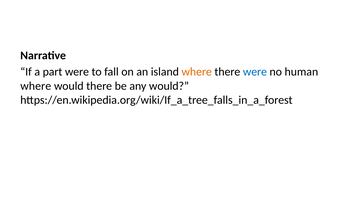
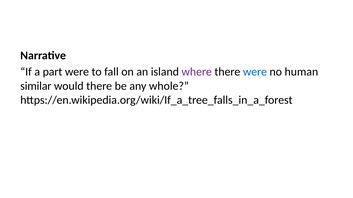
where colour: orange -> purple (197, 72)
where: where -> similar (36, 86)
any would: would -> whole (169, 86)
